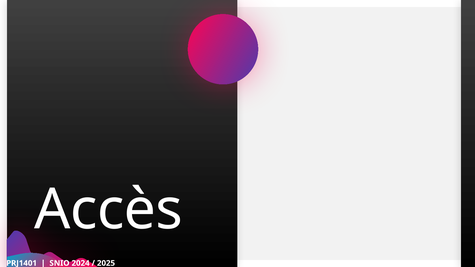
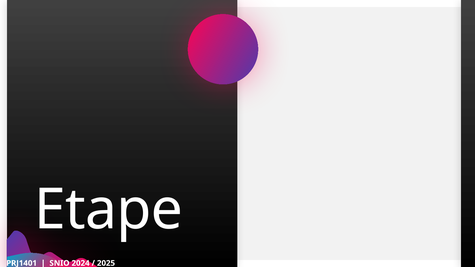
Accès: Accès -> Etape (109, 210)
